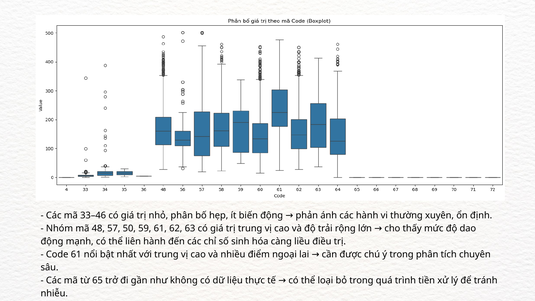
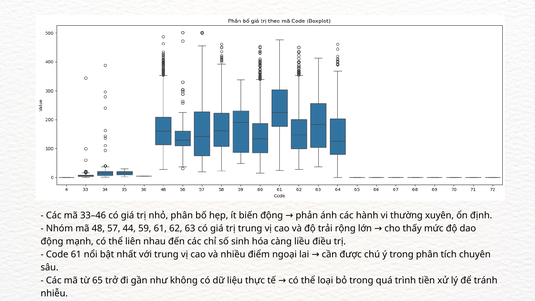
50: 50 -> 44 (129, 229)
liên hành: hành -> nhau (155, 242)
